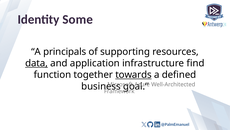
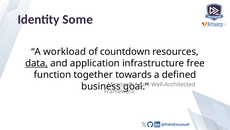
A principals: principals -> workload (65, 51)
supporting: supporting -> countdown (125, 51)
find: find -> free (196, 63)
towards underline: present -> none (133, 74)
